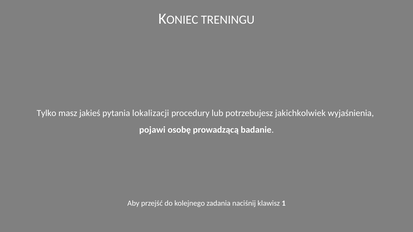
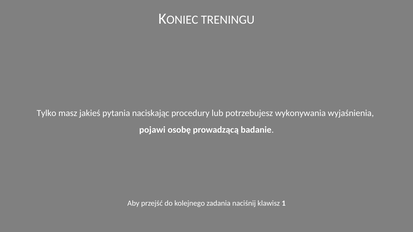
lokalizacji: lokalizacji -> naciskając (151, 113)
jakichkolwiek: jakichkolwiek -> wykonywania (300, 113)
